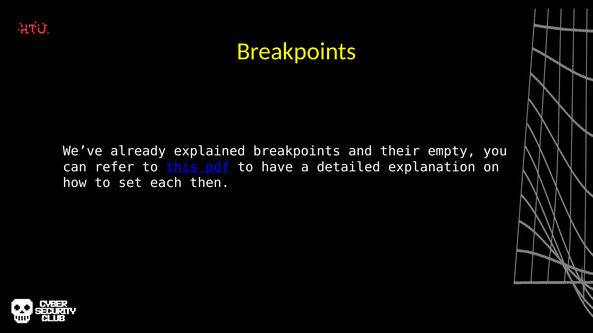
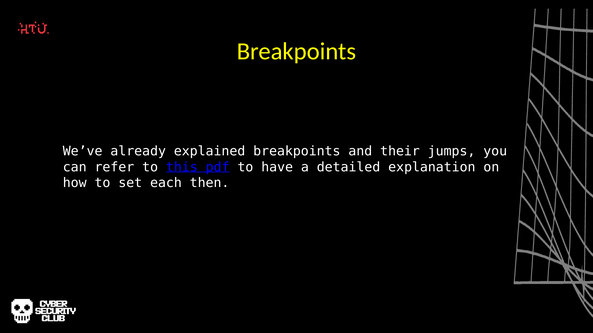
empty: empty -> jumps (452, 151)
